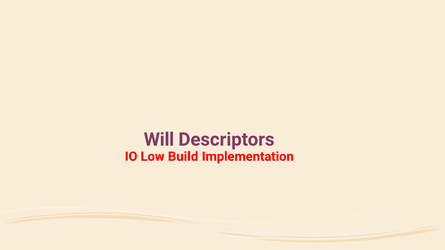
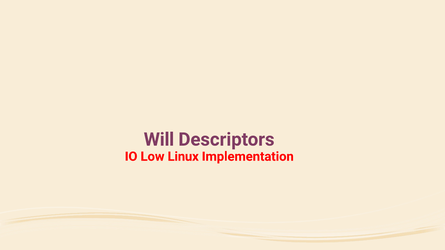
Build: Build -> Linux (183, 157)
